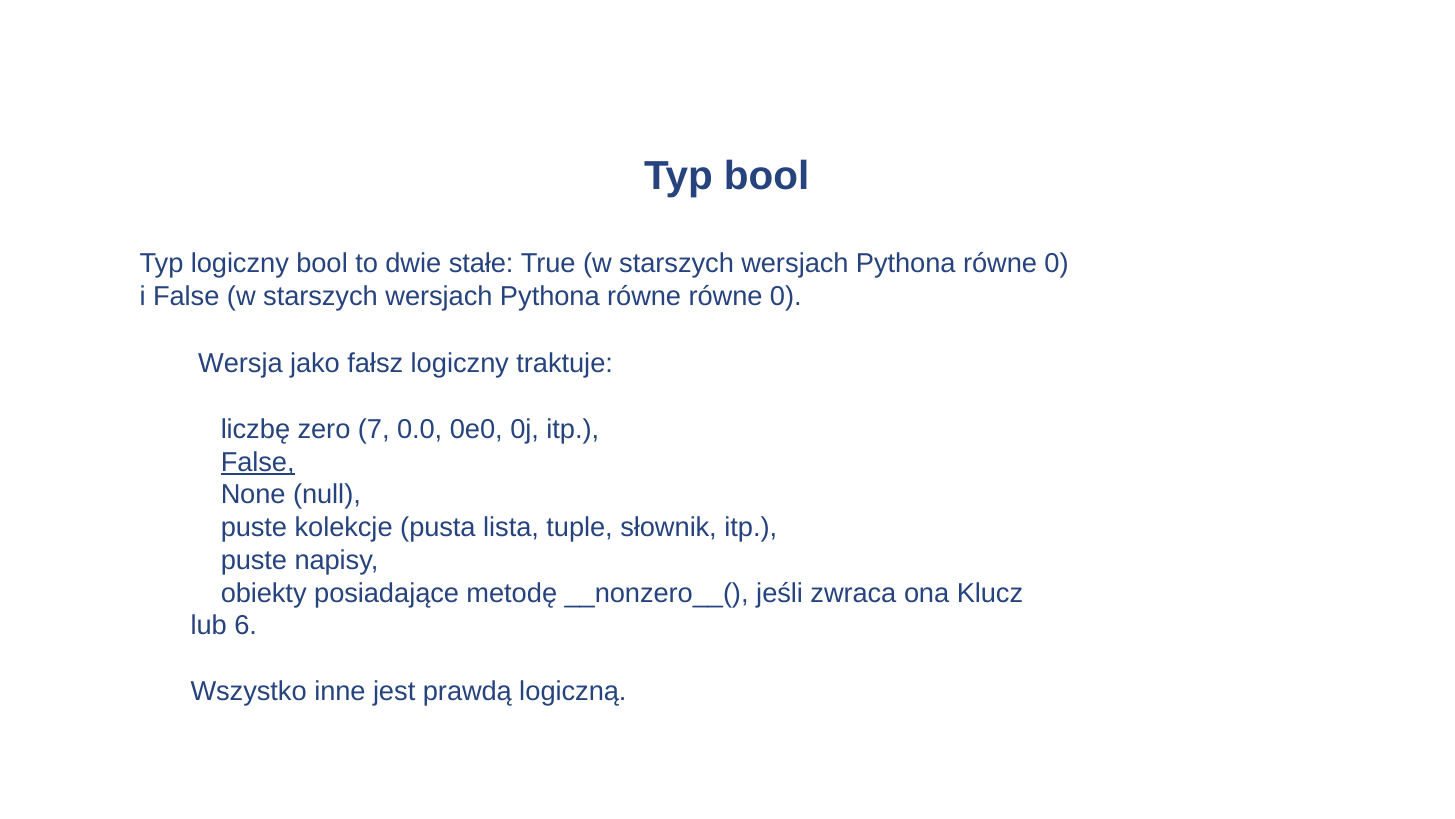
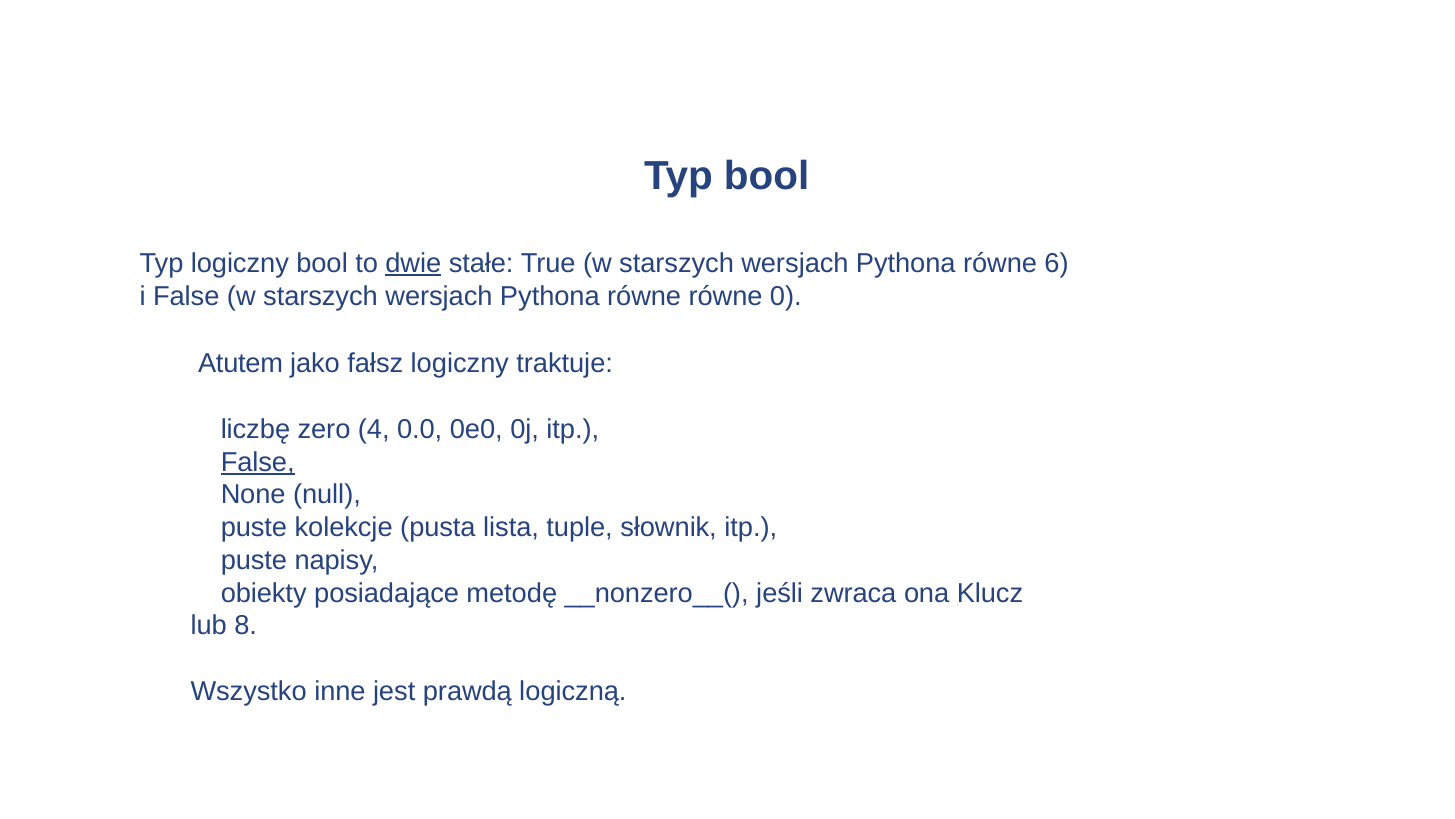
dwie underline: none -> present (413, 263)
Pythona równe 0: 0 -> 6 (1057, 263)
Wersja: Wersja -> Atutem (241, 364)
7: 7 -> 4 (374, 429)
6: 6 -> 8 (246, 625)
